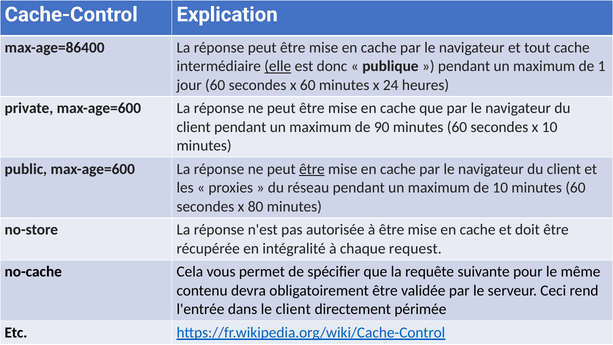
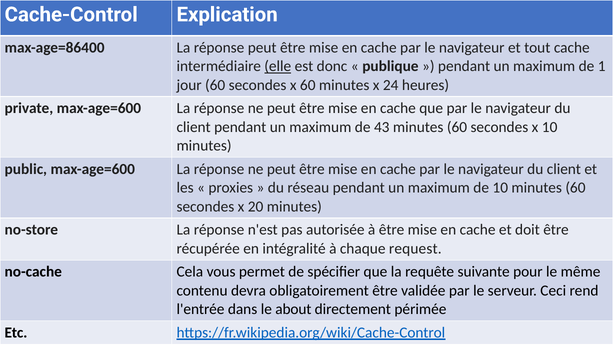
90: 90 -> 43 (382, 127)
être underline: present -> none (312, 169)
80: 80 -> 20 (256, 206)
le client: client -> about (293, 309)
